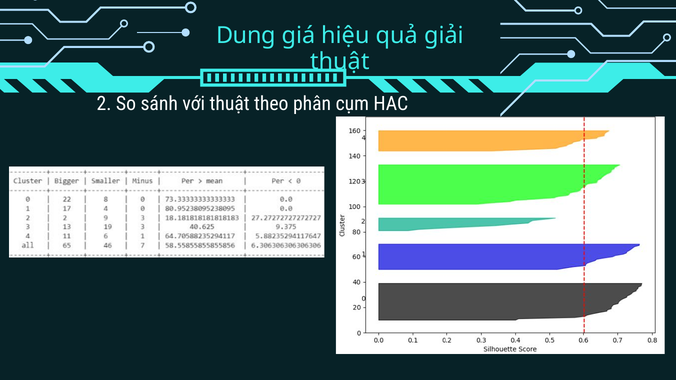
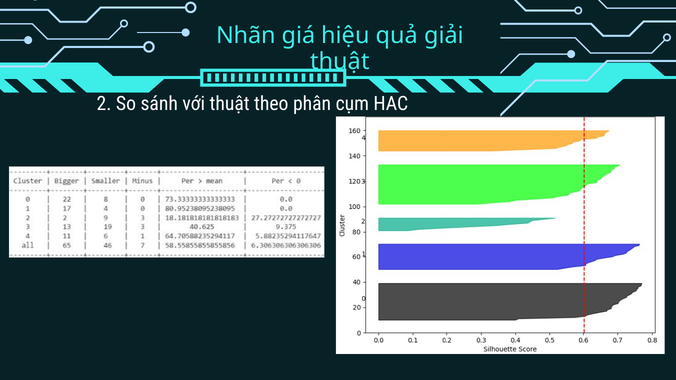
Dụng: Dụng -> Nhãn (246, 36)
